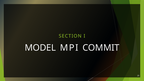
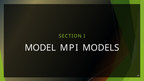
COMMIT: COMMIT -> MODELS (101, 48)
